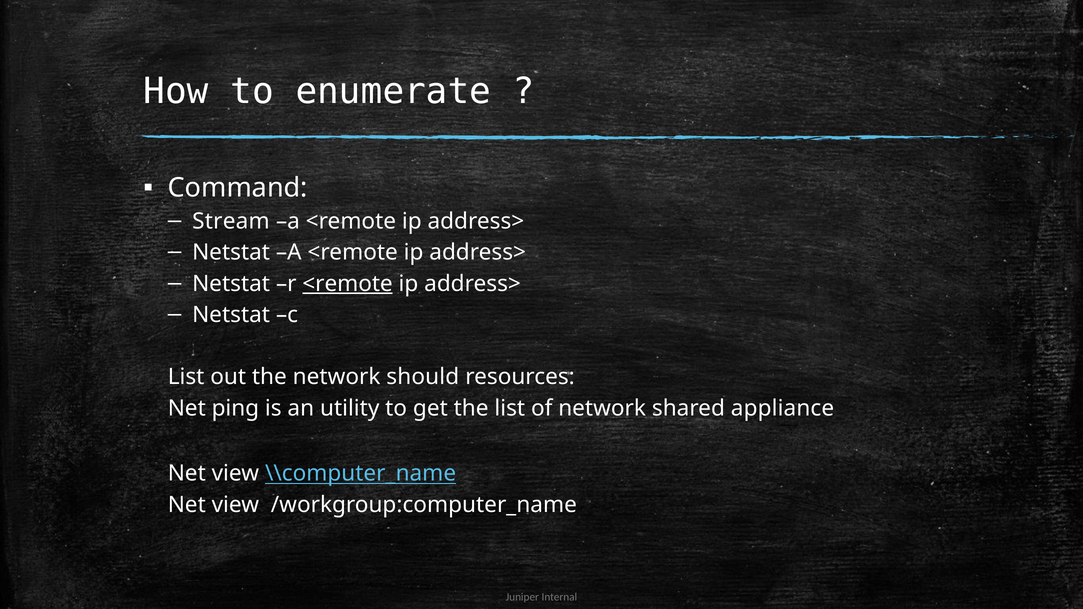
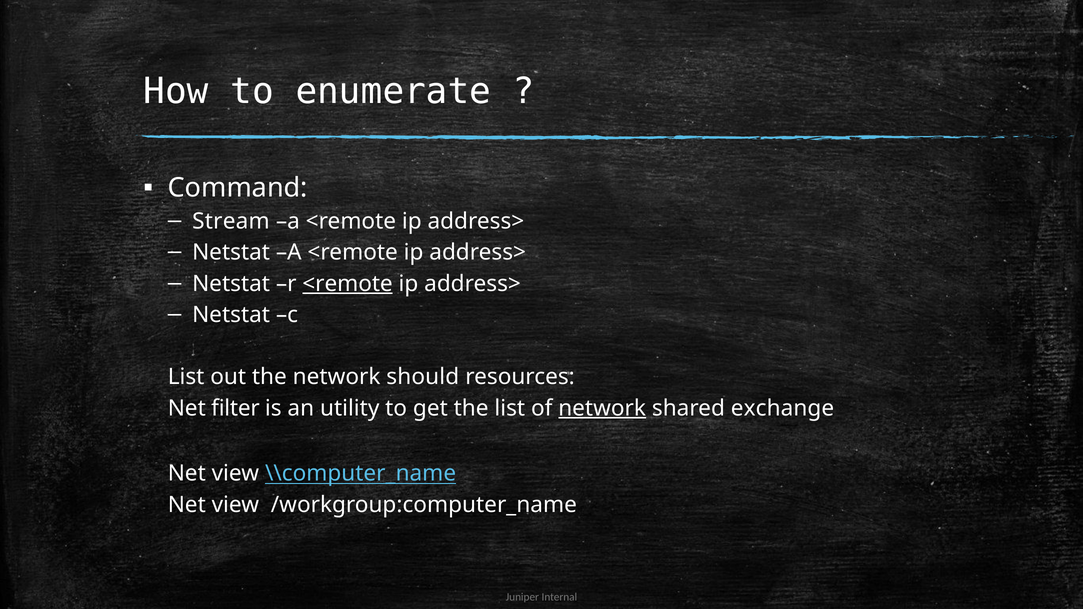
ping: ping -> filter (235, 408)
network underline: none -> present (602, 408)
appliance: appliance -> exchange (783, 408)
